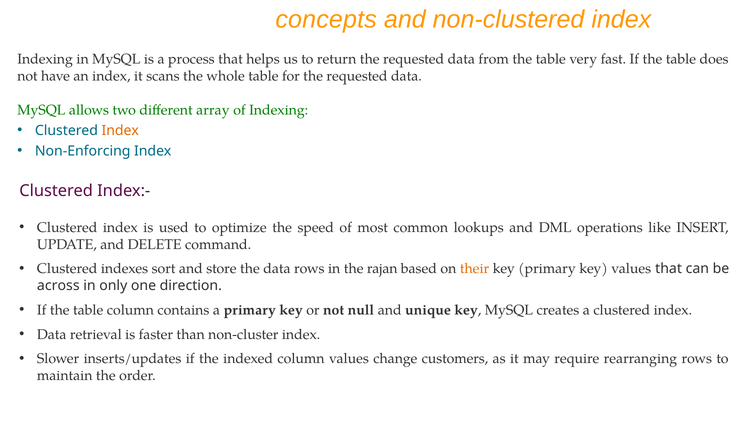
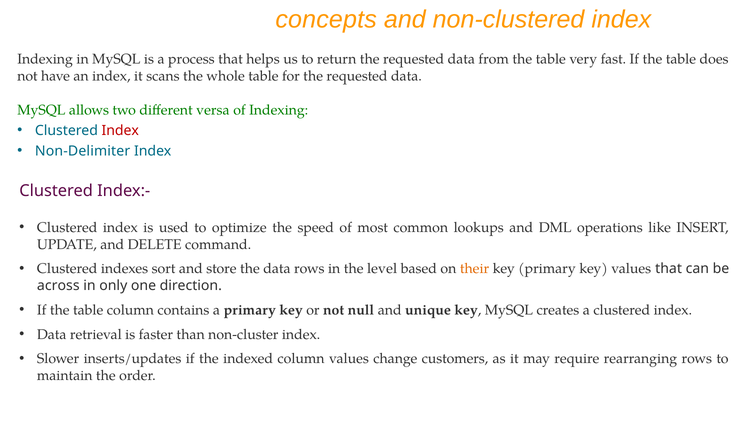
array: array -> versa (213, 110)
Index colour: orange -> red (120, 131)
Non-Enforcing: Non-Enforcing -> Non-Delimiter (83, 151)
rajan: rajan -> level (382, 269)
